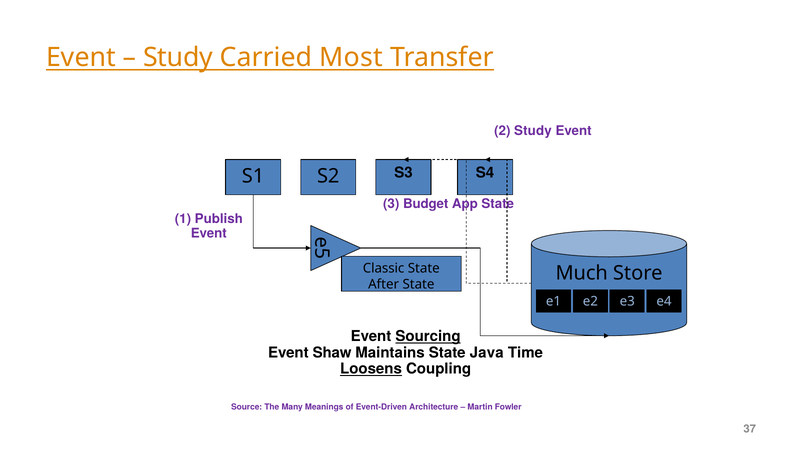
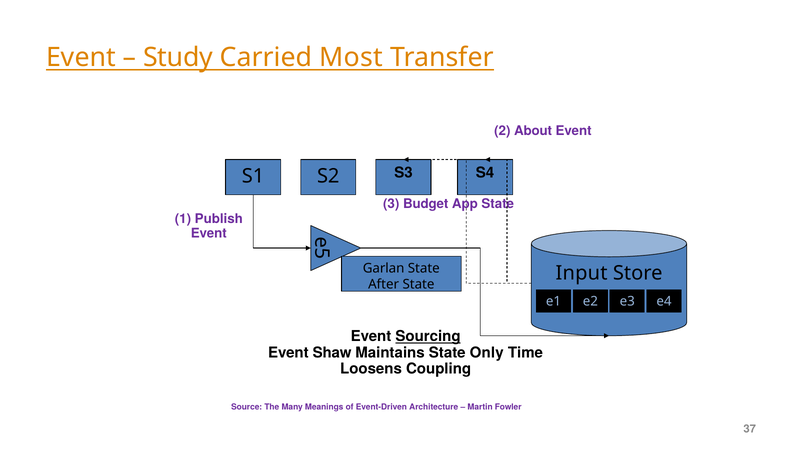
2 Study: Study -> About (533, 131)
Classic: Classic -> Garlan (384, 268)
Much: Much -> Input (582, 273)
Java: Java -> Only (487, 353)
Loosens underline: present -> none (371, 369)
